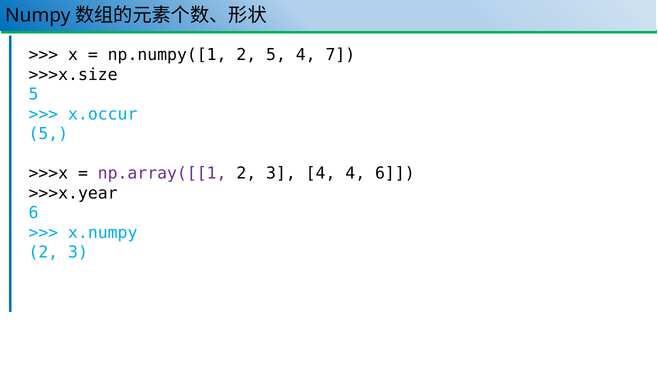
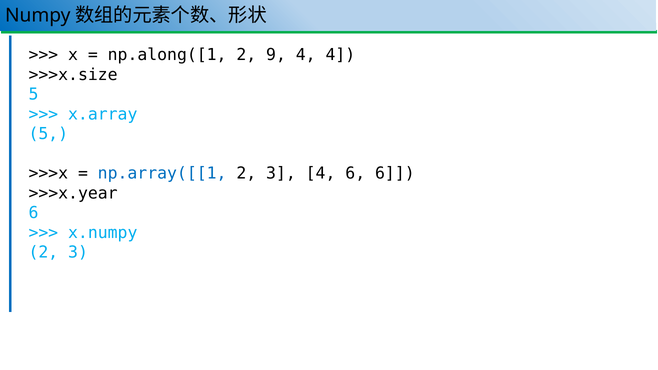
np.numpy([1: np.numpy([1 -> np.along([1 (167, 55)
2 5: 5 -> 9 (276, 55)
4 7: 7 -> 4 (340, 55)
x.occur: x.occur -> x.array (103, 114)
np.array([[1 colour: purple -> blue (162, 174)
4 4: 4 -> 6 (355, 174)
